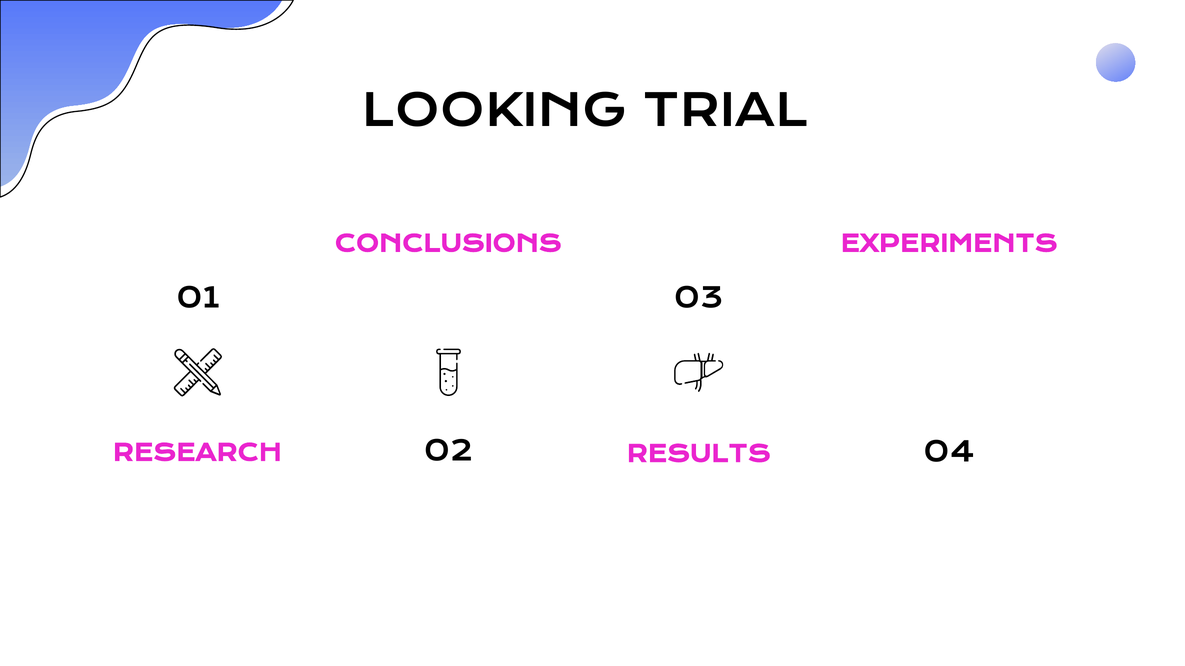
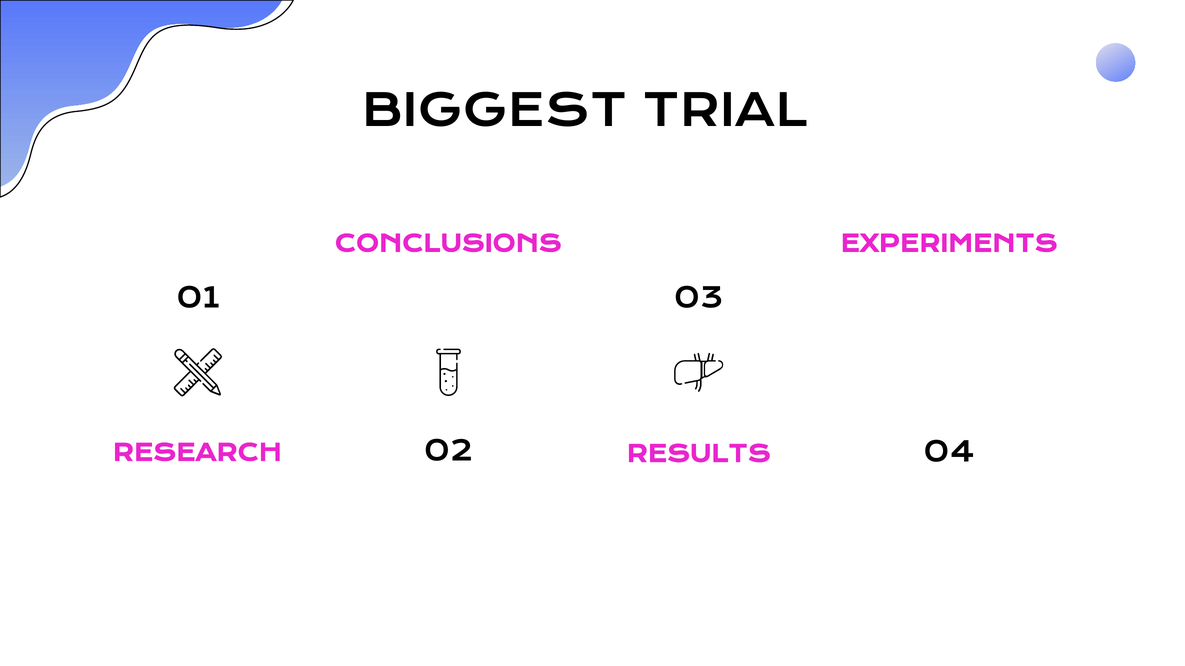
LOOKING: LOOKING -> BIGGEST (494, 112)
